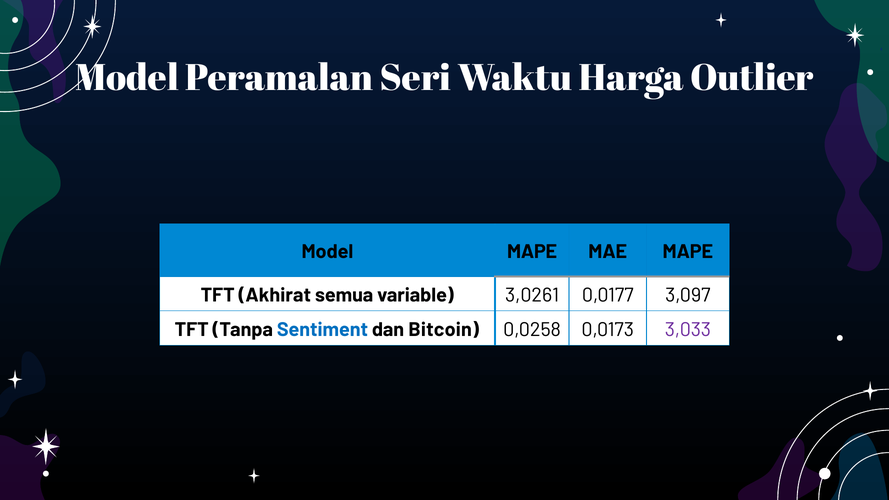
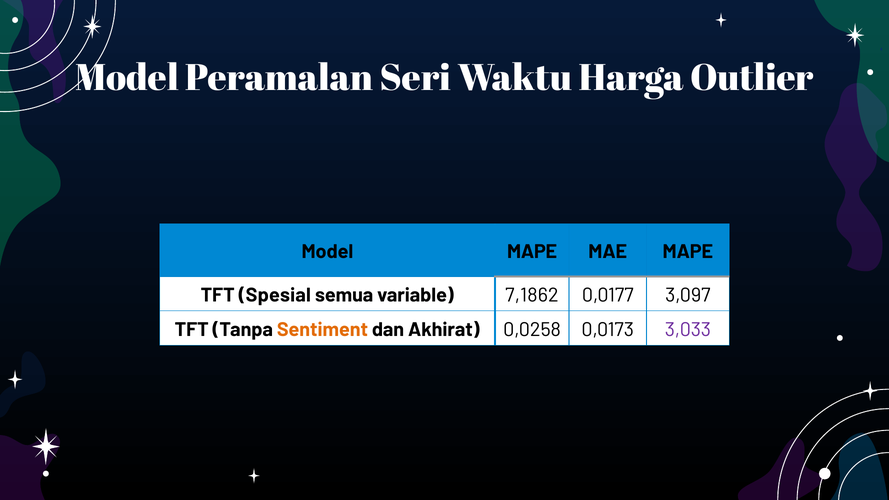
Akhirat: Akhirat -> Spesial (275, 295)
3,0261: 3,0261 -> 7,1862 (532, 295)
Sentiment colour: blue -> orange (322, 330)
Bitcoin: Bitcoin -> Akhirat (444, 330)
